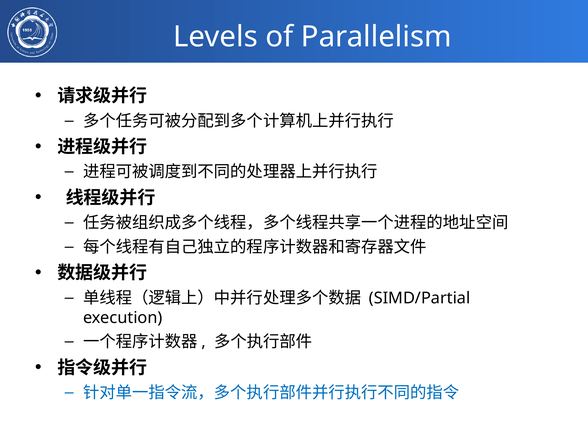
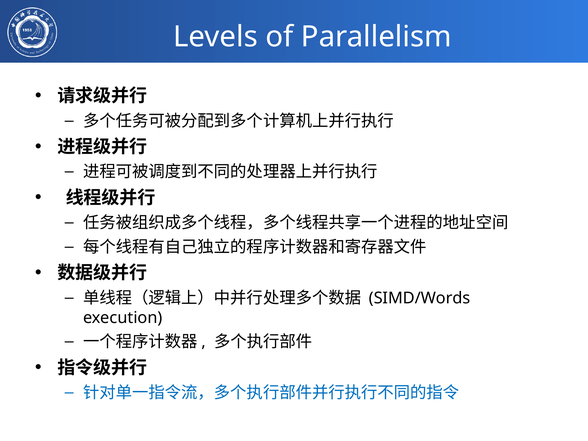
SIMD/Partial: SIMD/Partial -> SIMD/Words (420, 298)
